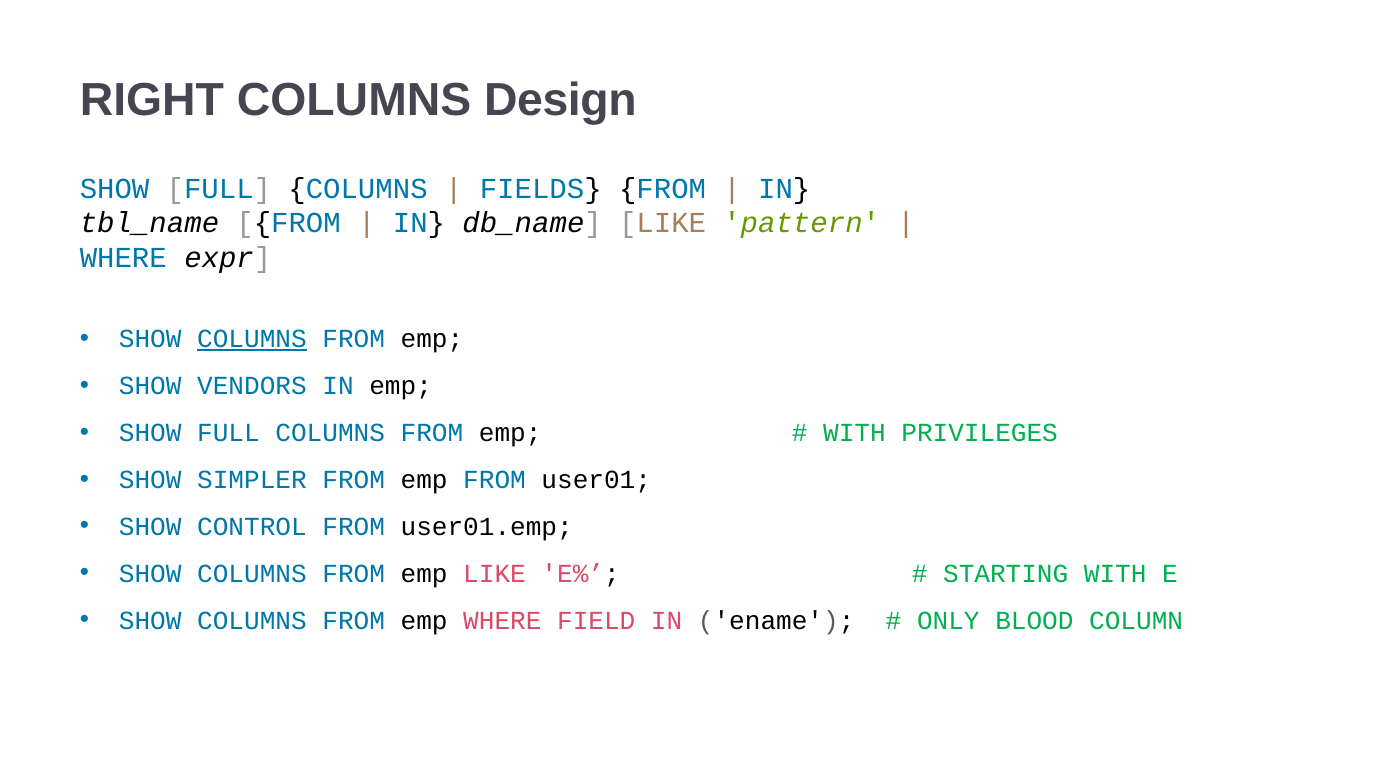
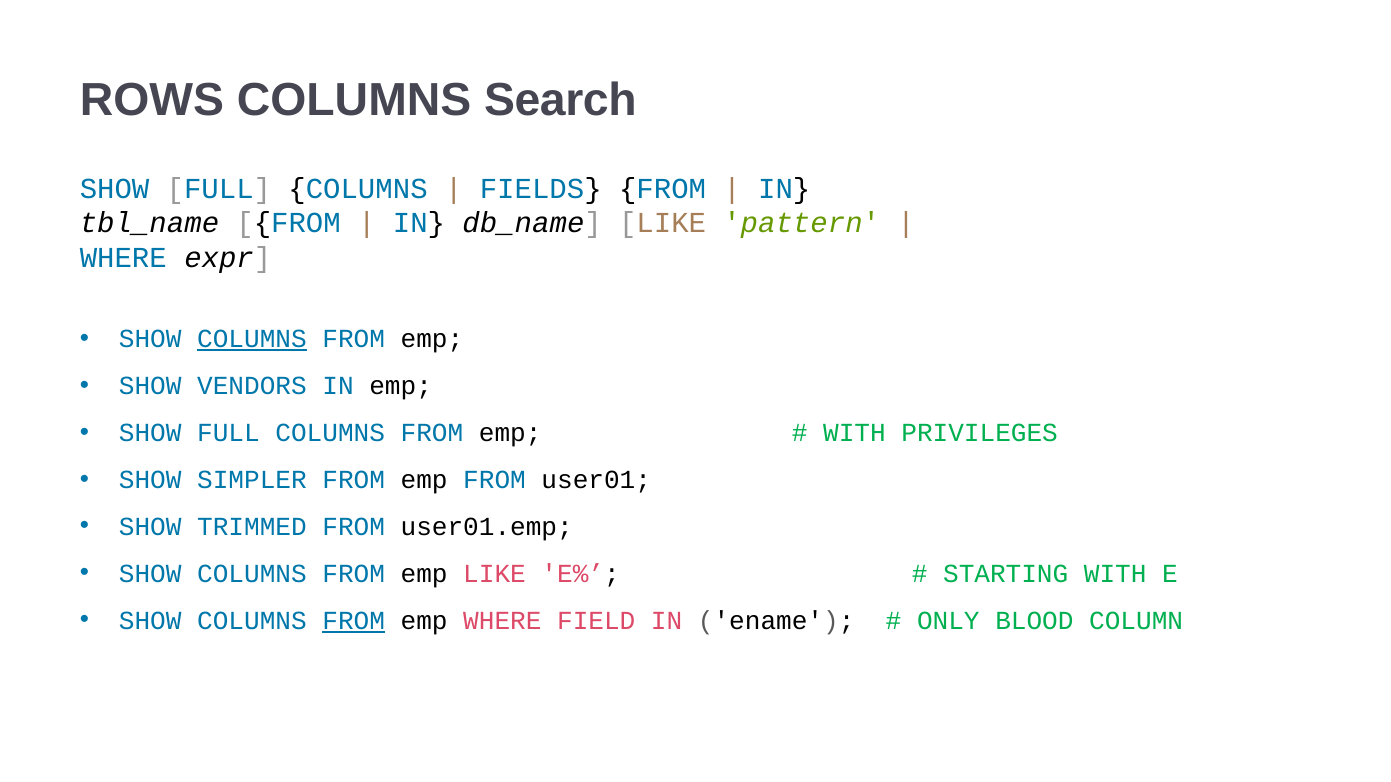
RIGHT: RIGHT -> ROWS (152, 101)
Design: Design -> Search (560, 101)
CONTROL: CONTROL -> TRIMMED (252, 527)
FROM underline: none -> present (354, 621)
